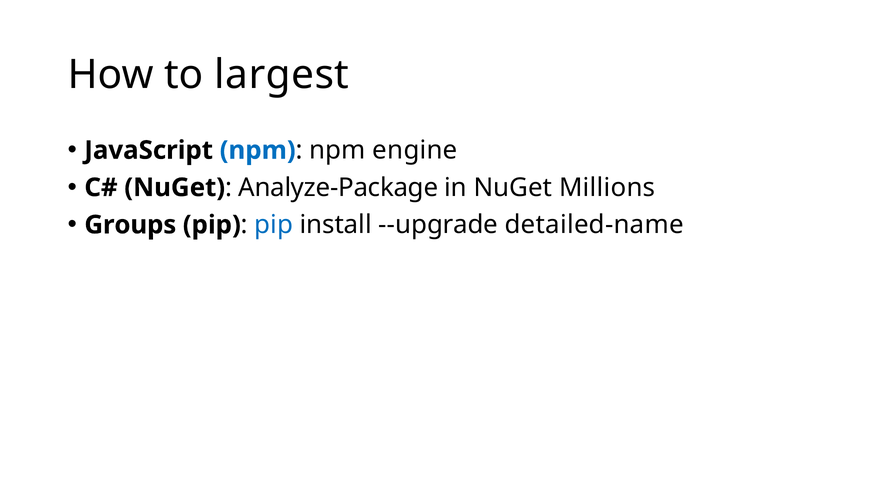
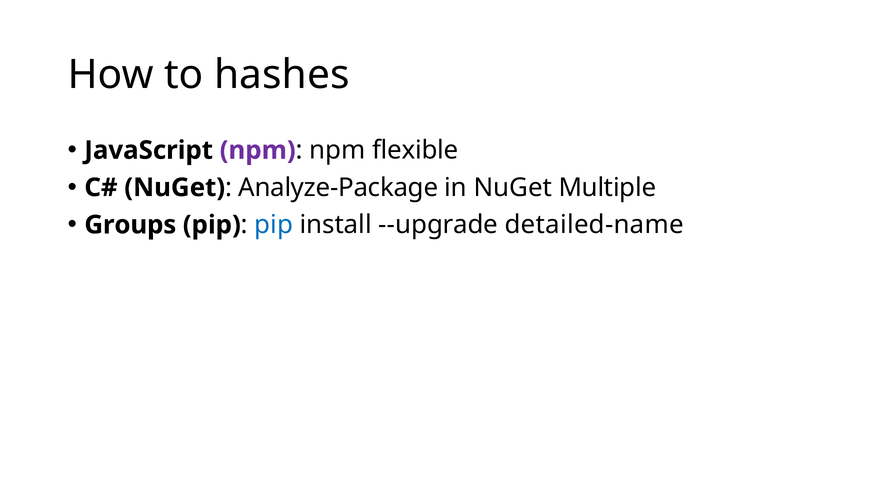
largest: largest -> hashes (282, 75)
npm colour: blue -> purple (258, 150)
engine: engine -> flexible (415, 150)
Millions: Millions -> Multiple (607, 187)
